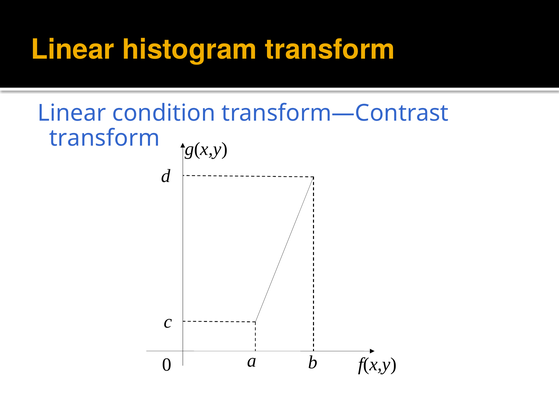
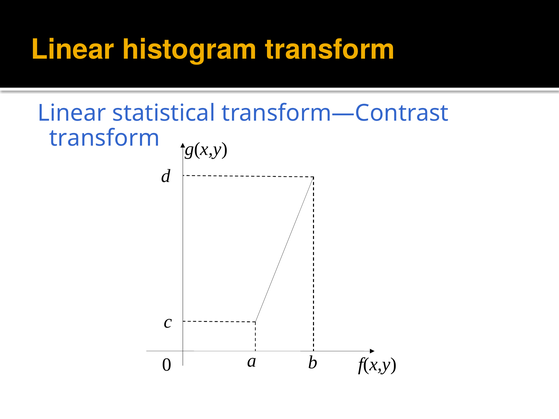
condition: condition -> statistical (164, 113)
